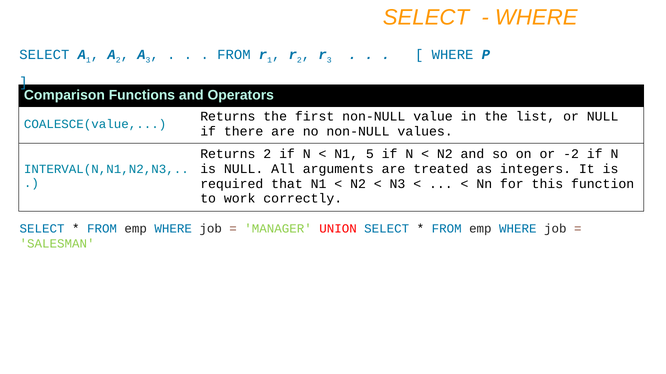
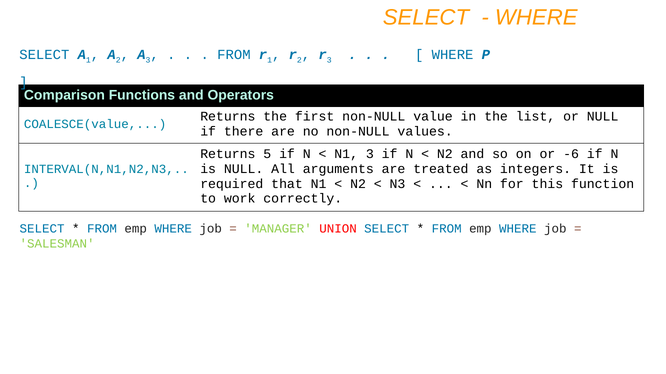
Returns 2: 2 -> 5 (267, 154)
N1 5: 5 -> 3 (370, 154)
-2: -2 -> -6 (571, 154)
